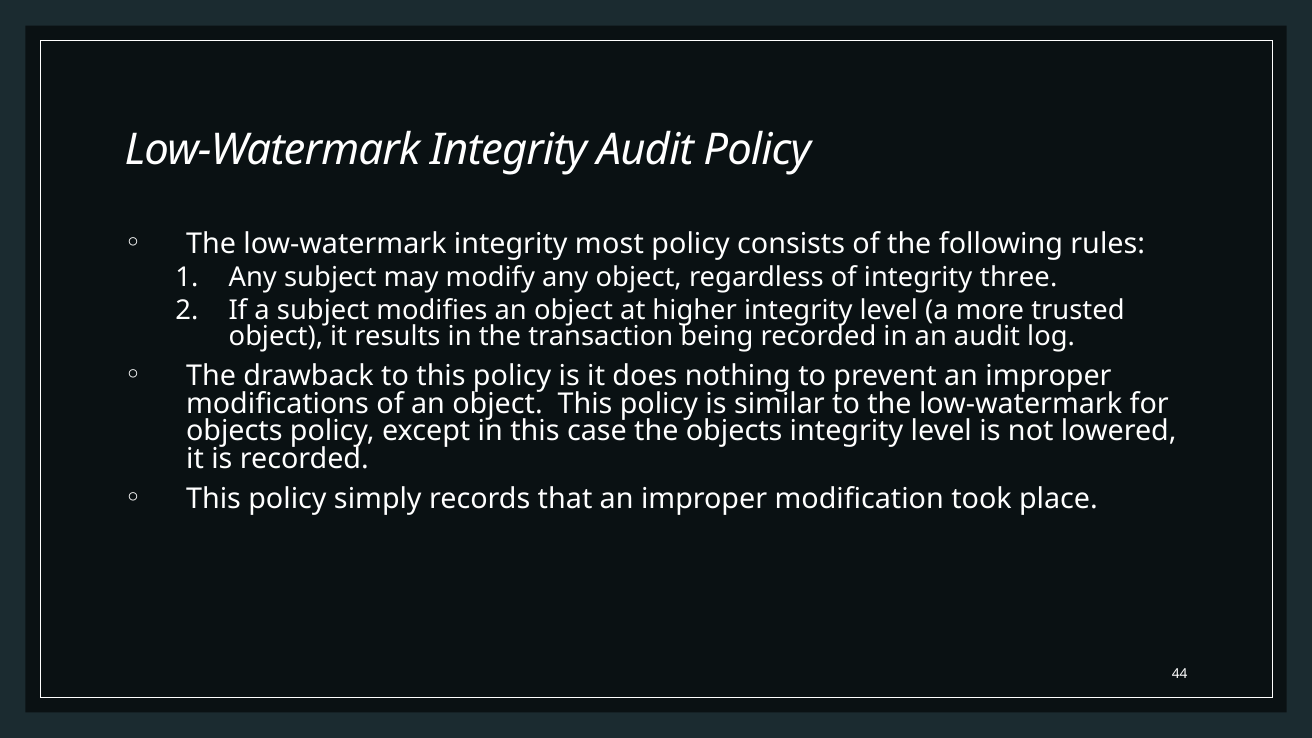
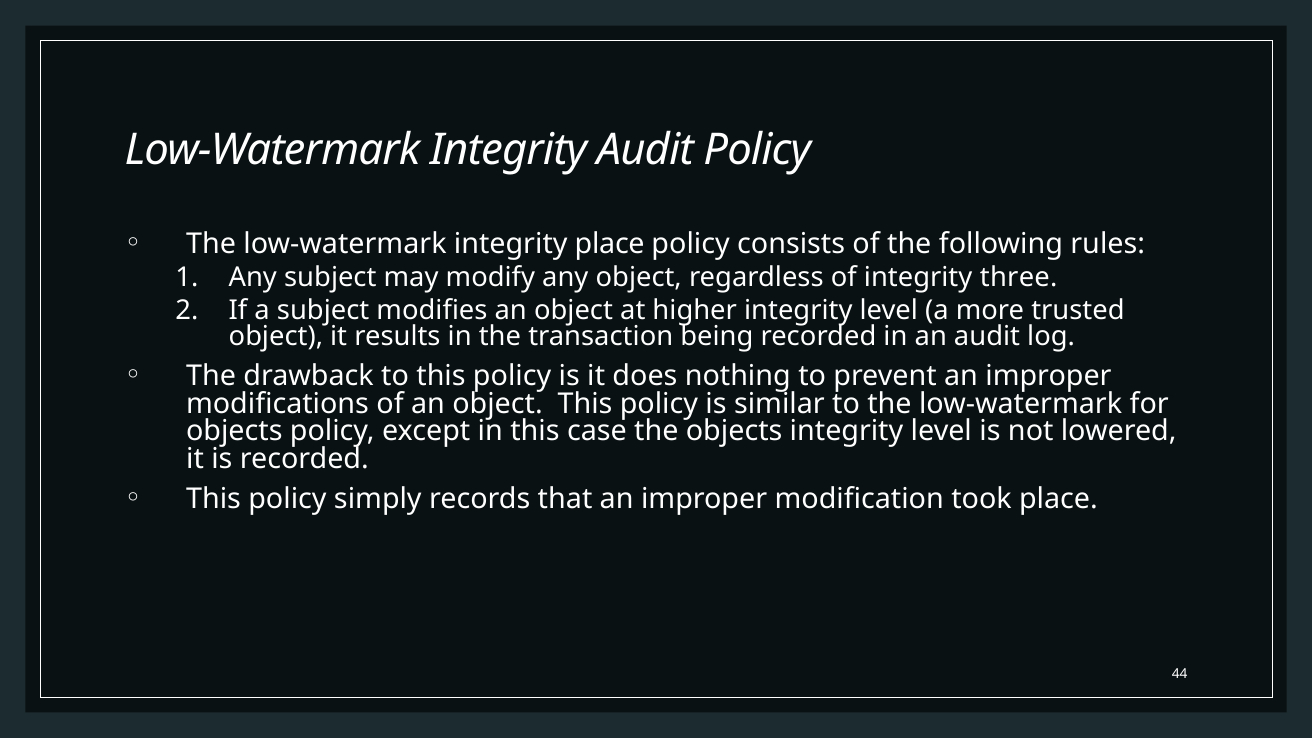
integrity most: most -> place (610, 244)
